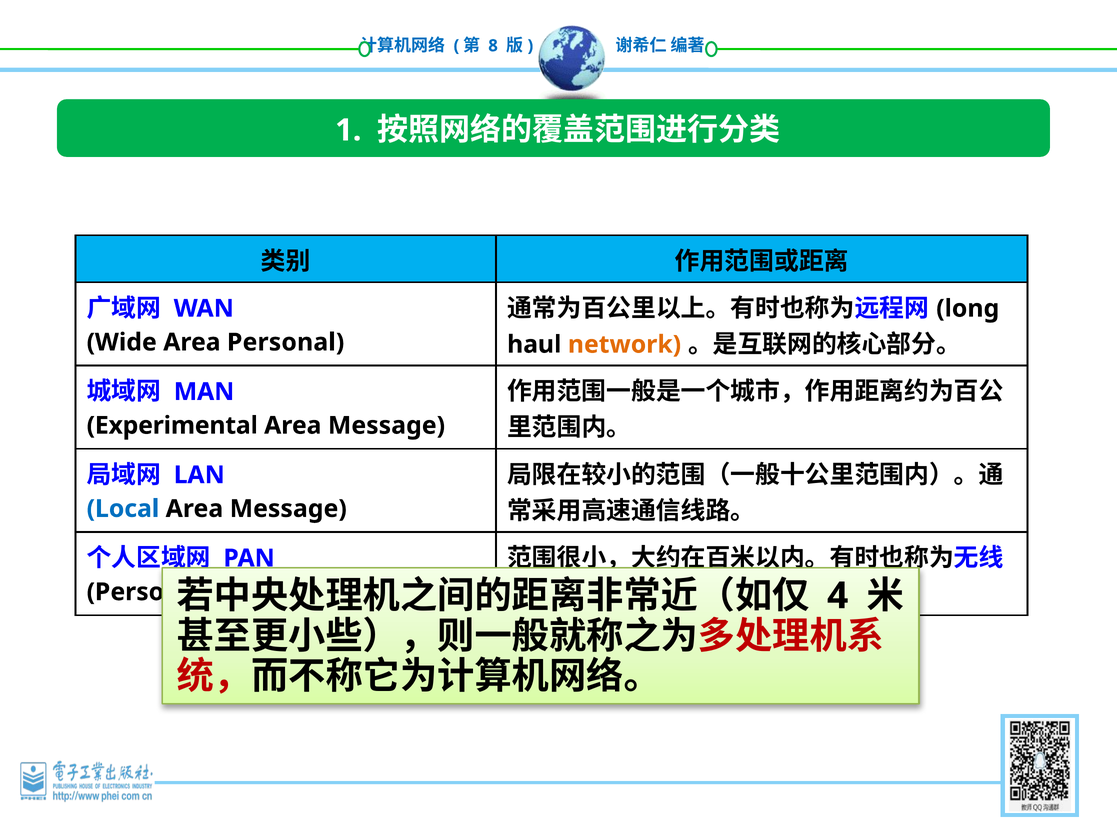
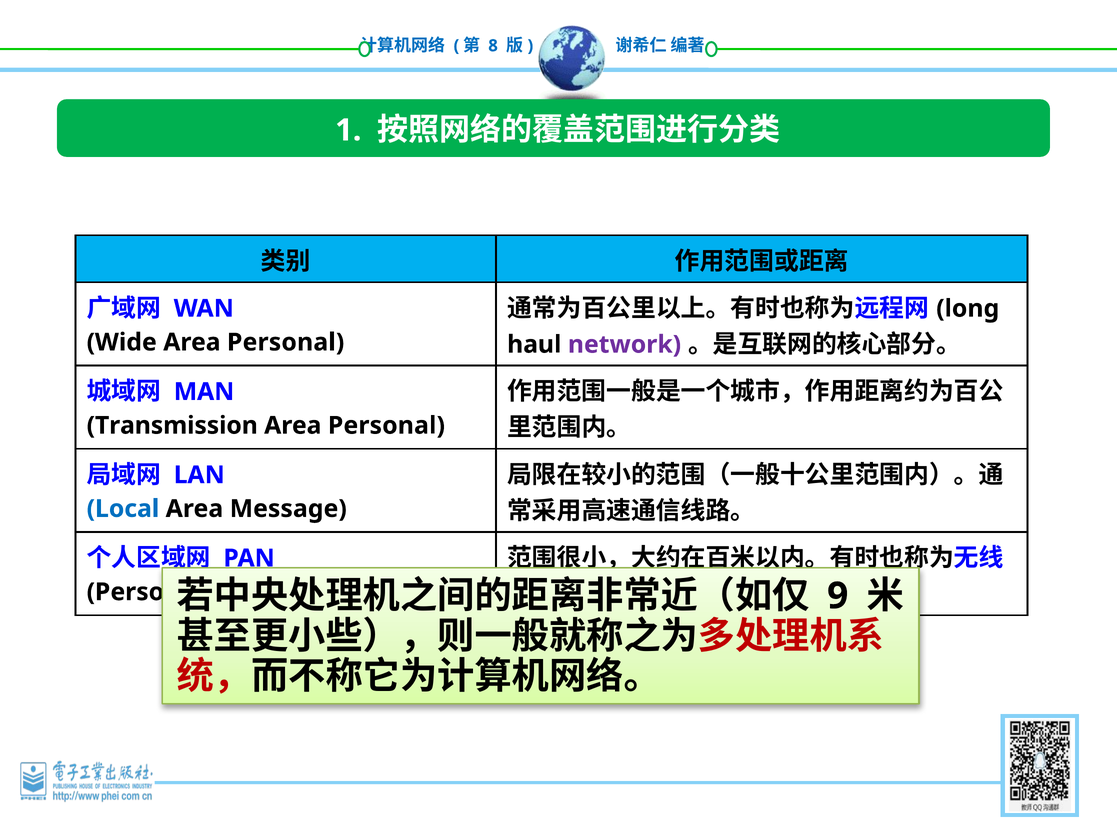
network colour: orange -> purple (624, 344)
Experimental: Experimental -> Transmission (172, 425)
Message: Message -> Personal (386, 425)
4: 4 -> 9 (838, 596)
